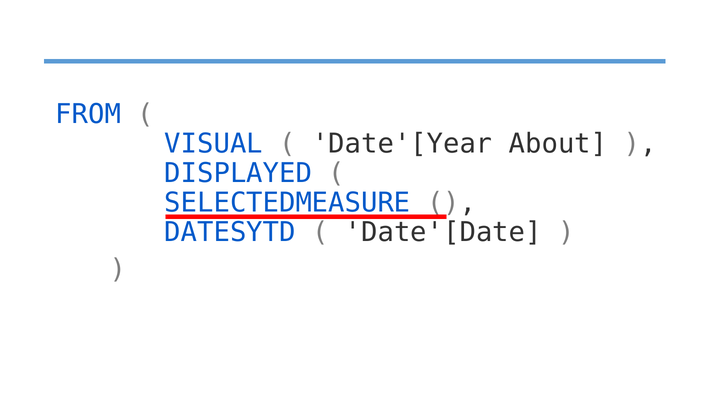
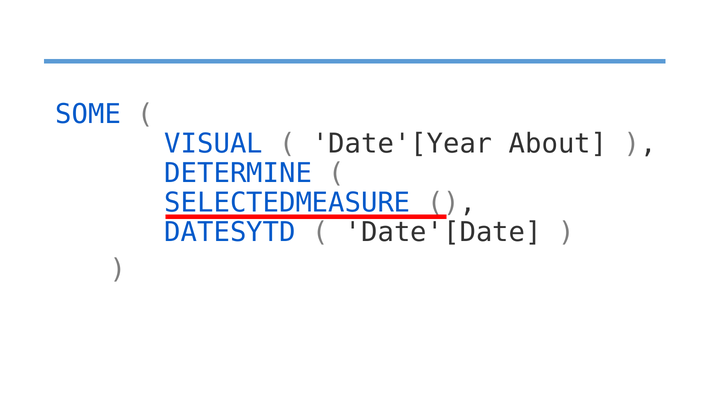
FROM: FROM -> SOME (88, 114)
DISPLAYED: DISPLAYED -> DETERMINE (238, 173)
